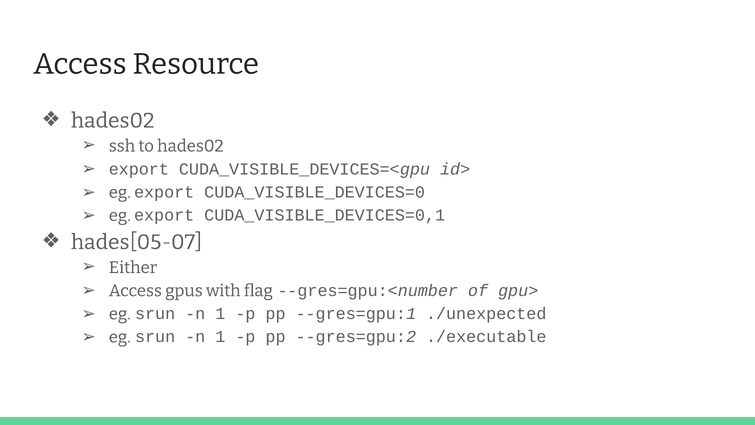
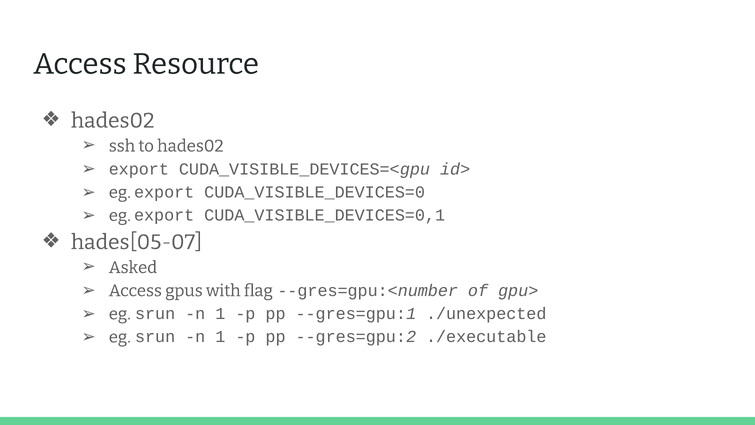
Either: Either -> Asked (133, 267)
